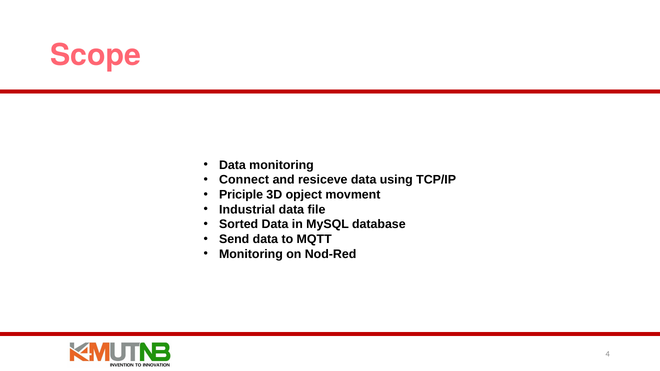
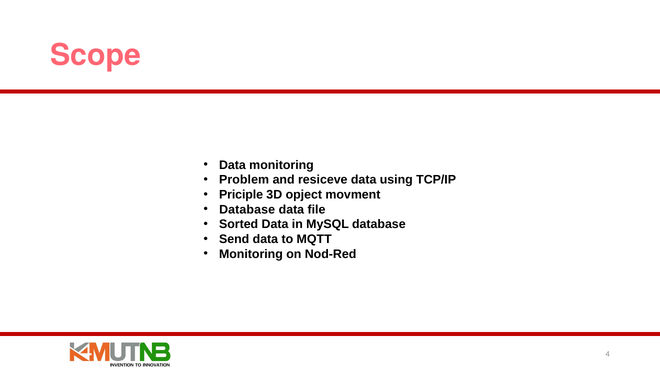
Connect: Connect -> Problem (244, 180)
Industrial: Industrial -> Database (247, 210)
